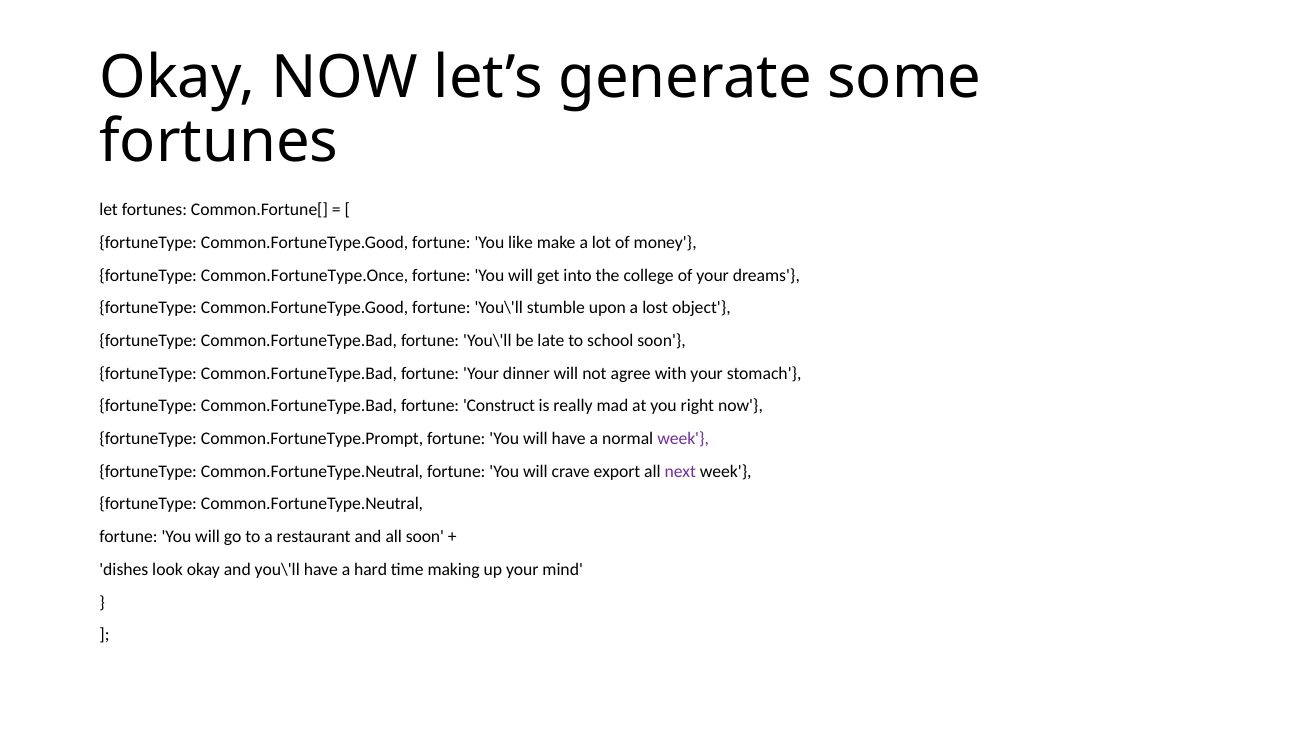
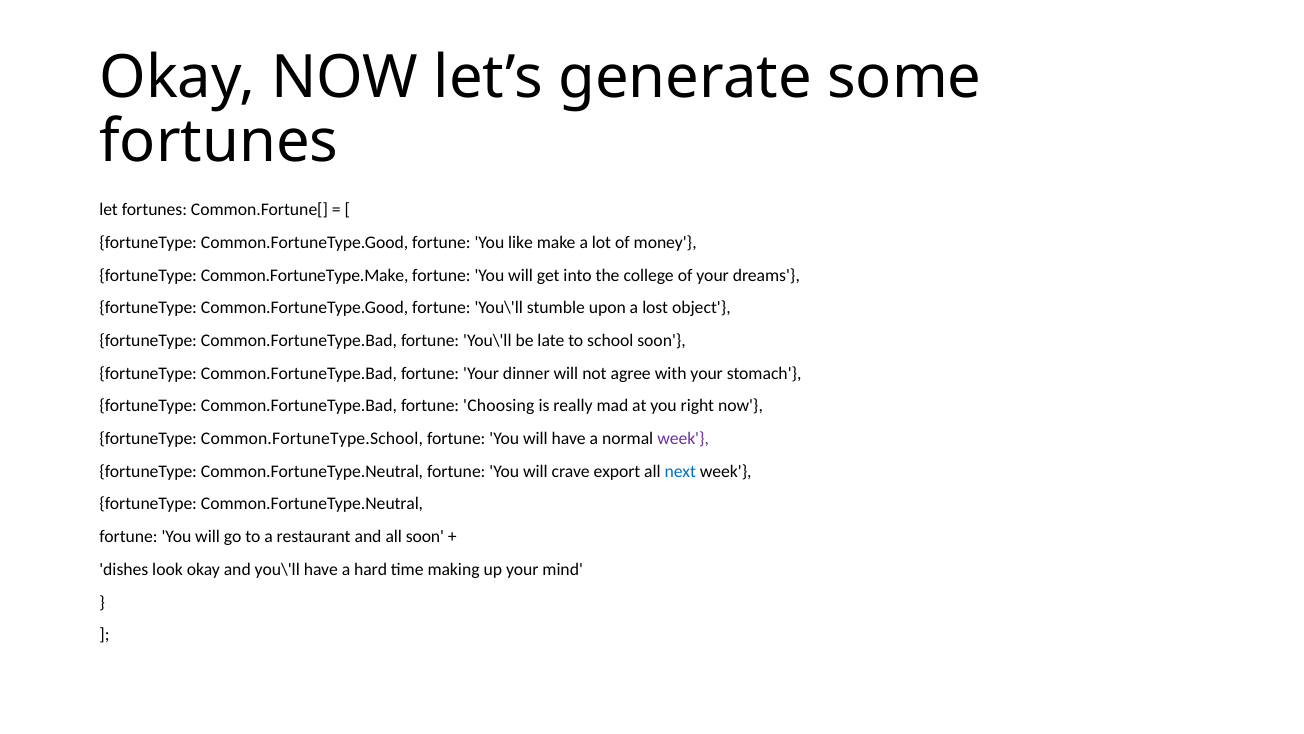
Common.FortuneType.Once: Common.FortuneType.Once -> Common.FortuneType.Make (305, 275)
Construct: Construct -> Choosing (499, 406)
Common.FortuneType.Prompt: Common.FortuneType.Prompt -> Common.FortuneType.School (312, 438)
next colour: purple -> blue (680, 471)
